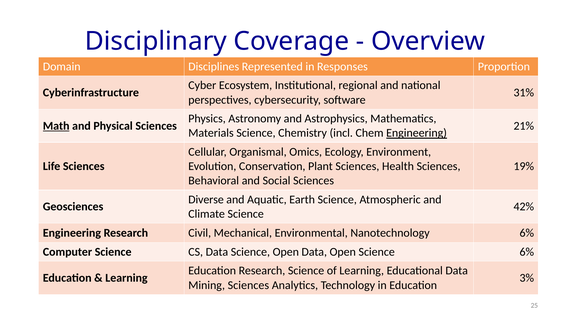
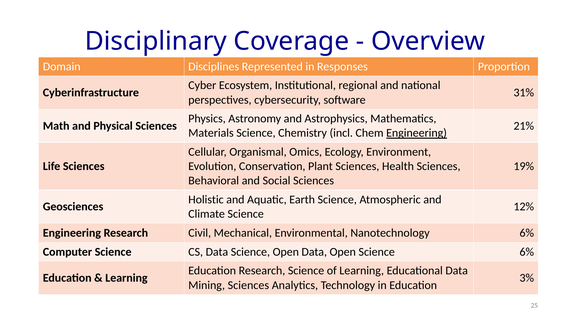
Math underline: present -> none (56, 126)
Diverse: Diverse -> Holistic (206, 200)
42%: 42% -> 12% (524, 207)
